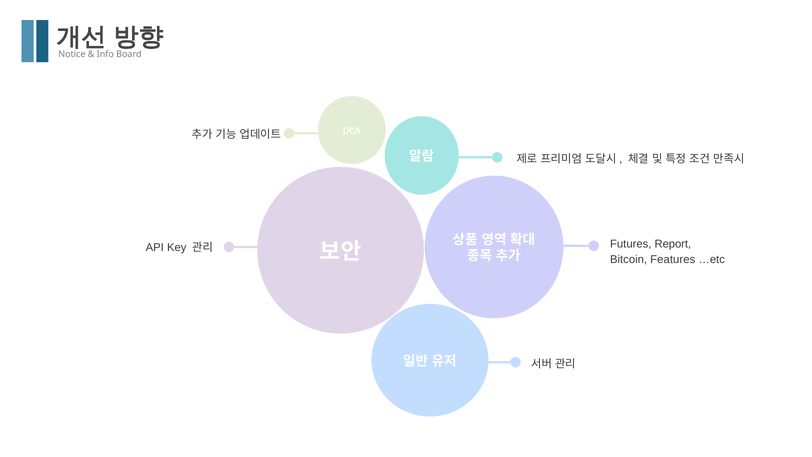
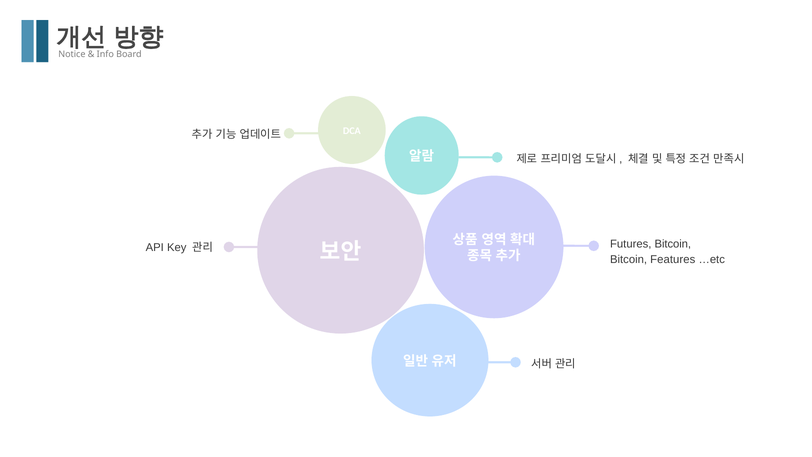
Futures Report: Report -> Bitcoin (673, 244)
